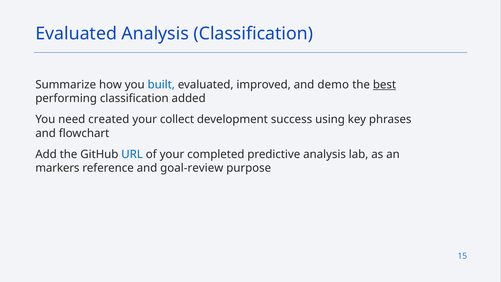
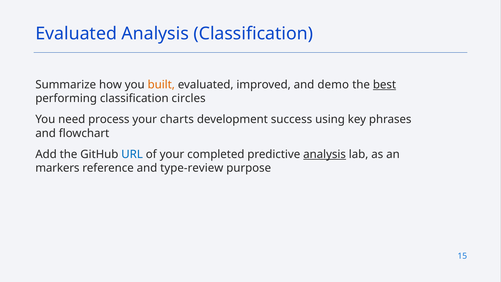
built colour: blue -> orange (161, 85)
added: added -> circles (189, 98)
created: created -> process (109, 119)
collect: collect -> charts (177, 119)
analysis underline: none -> present (325, 154)
goal-review: goal-review -> type-review (192, 168)
